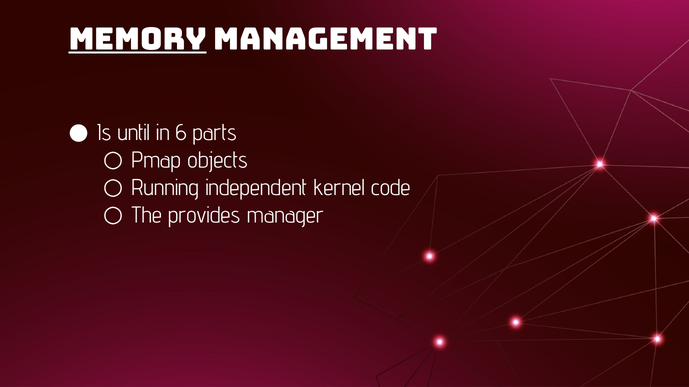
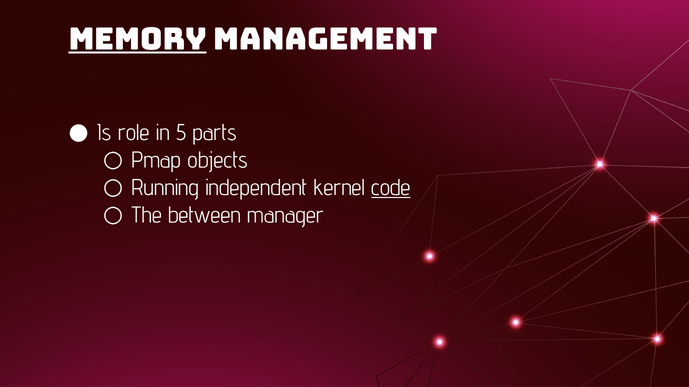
until: until -> role (134, 133)
6: 6 -> 5 (181, 133)
code underline: none -> present (391, 188)
provides: provides -> between (205, 215)
